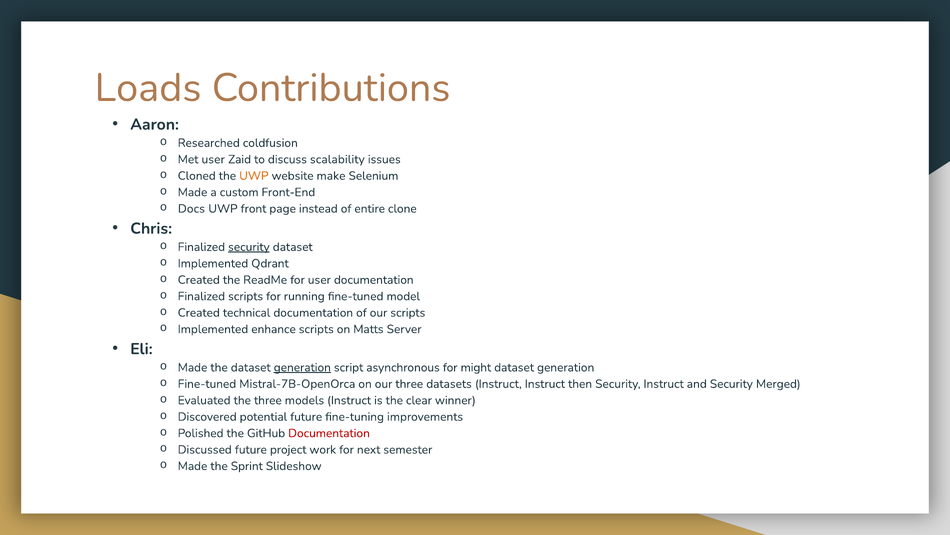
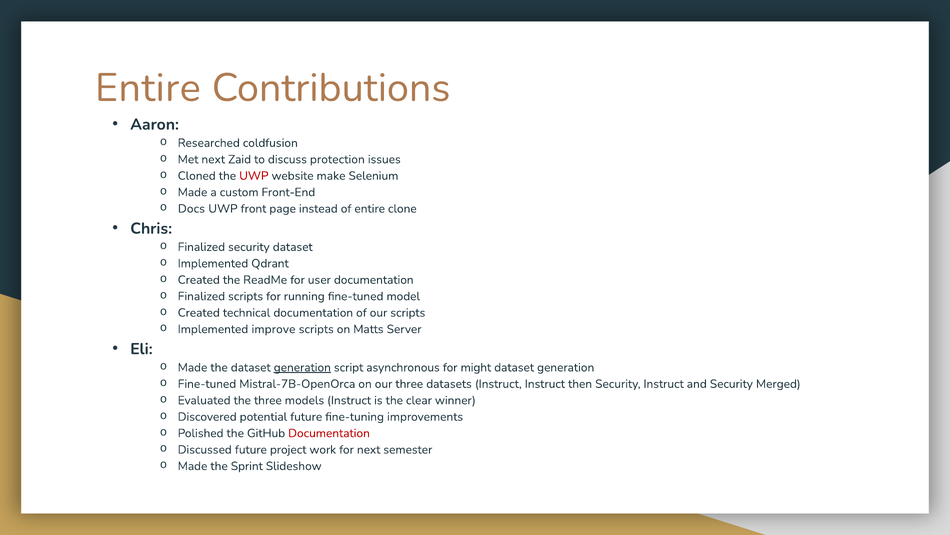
Loads: Loads -> Entire (148, 88)
Met user: user -> next (213, 159)
scalability: scalability -> protection (337, 159)
UWP colour: orange -> red (254, 176)
security underline: present -> none (249, 247)
enhance: enhance -> improve (273, 329)
